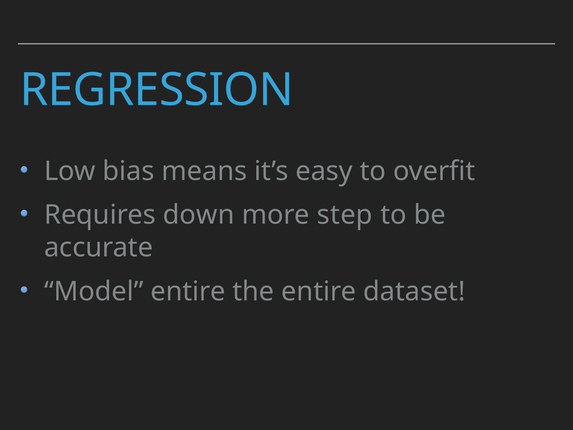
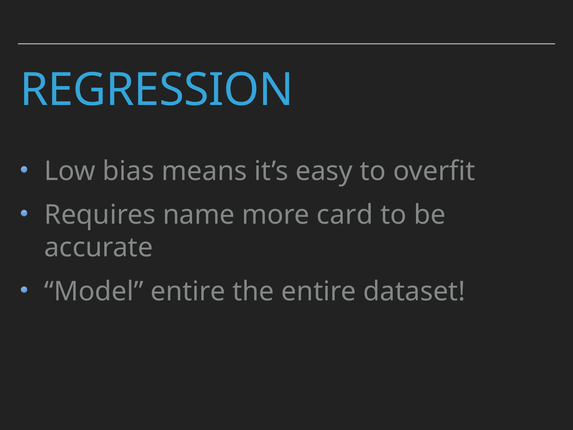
down: down -> name (199, 215)
step: step -> card (345, 215)
